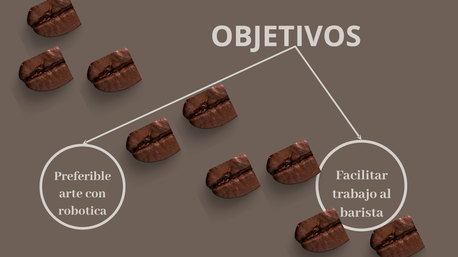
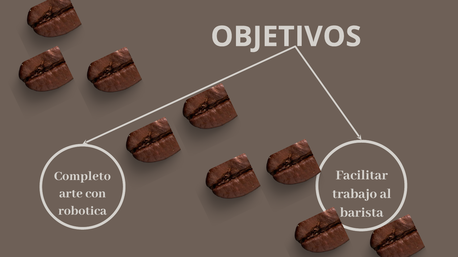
Preferible: Preferible -> Completo (82, 176)
